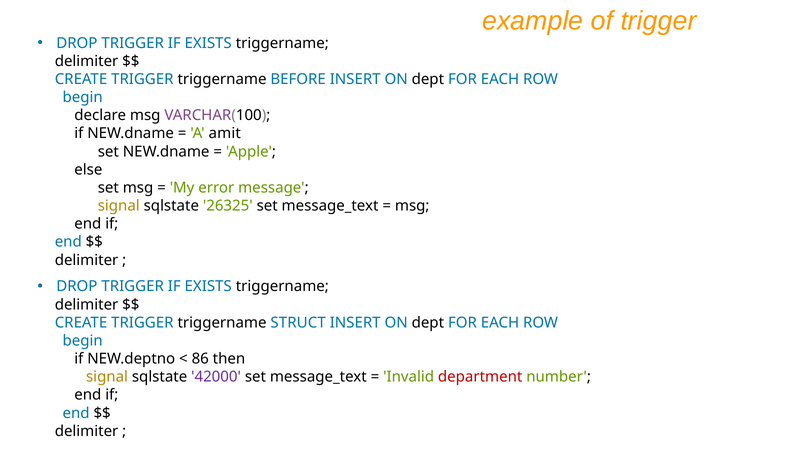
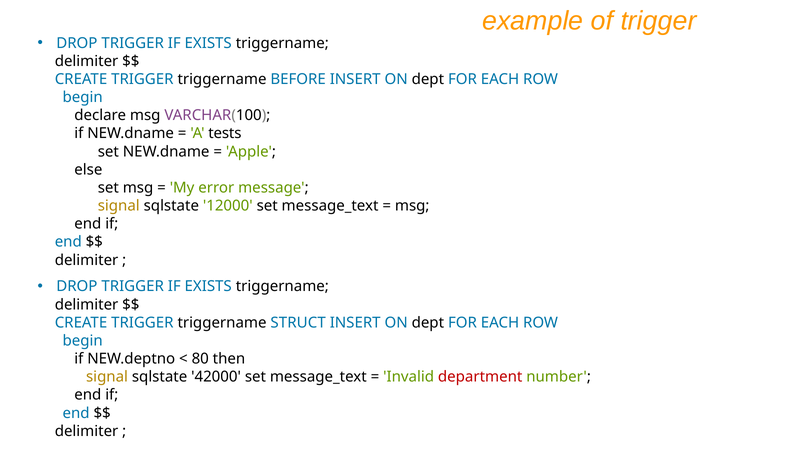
amit: amit -> tests (225, 133)
26325: 26325 -> 12000 (228, 206)
86: 86 -> 80 (200, 359)
42000 colour: purple -> black (216, 377)
